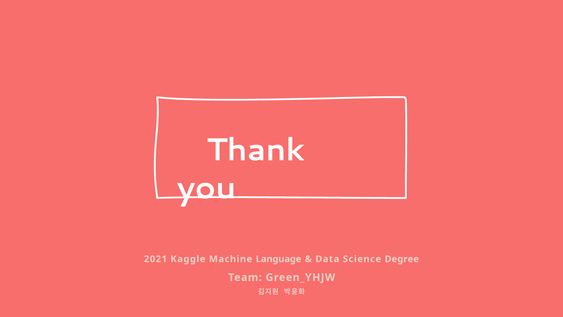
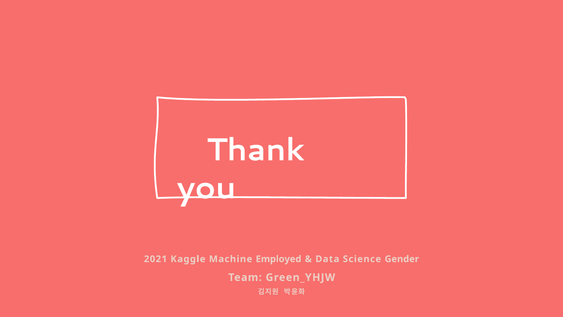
Language: Language -> Employed (279, 259)
Degree: Degree -> Gender (402, 259)
